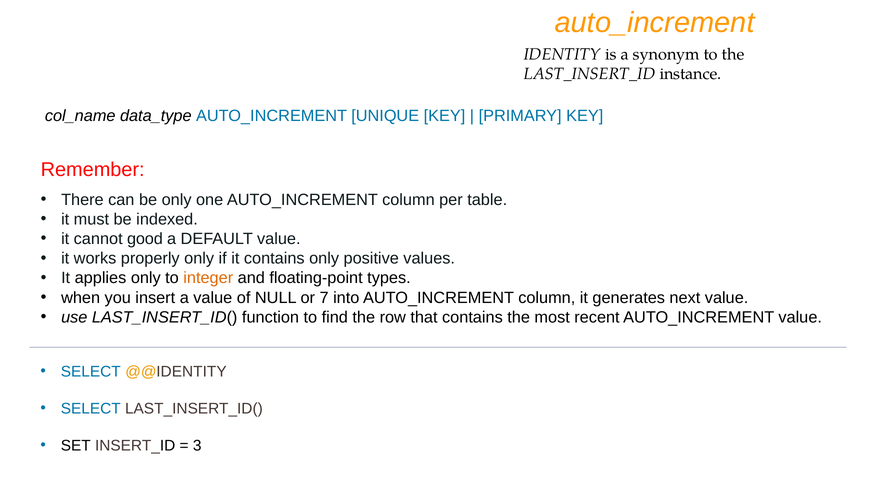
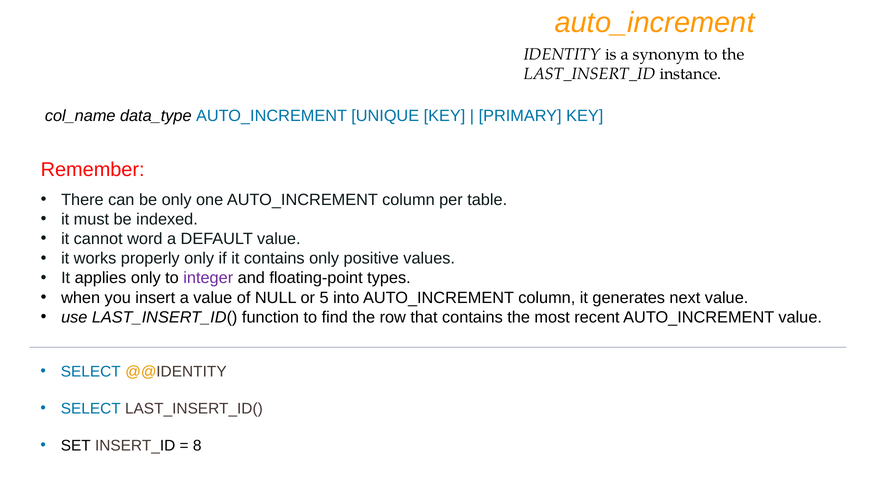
good: good -> word (145, 239)
integer colour: orange -> purple (208, 278)
7: 7 -> 5 (324, 298)
3: 3 -> 8 (197, 446)
